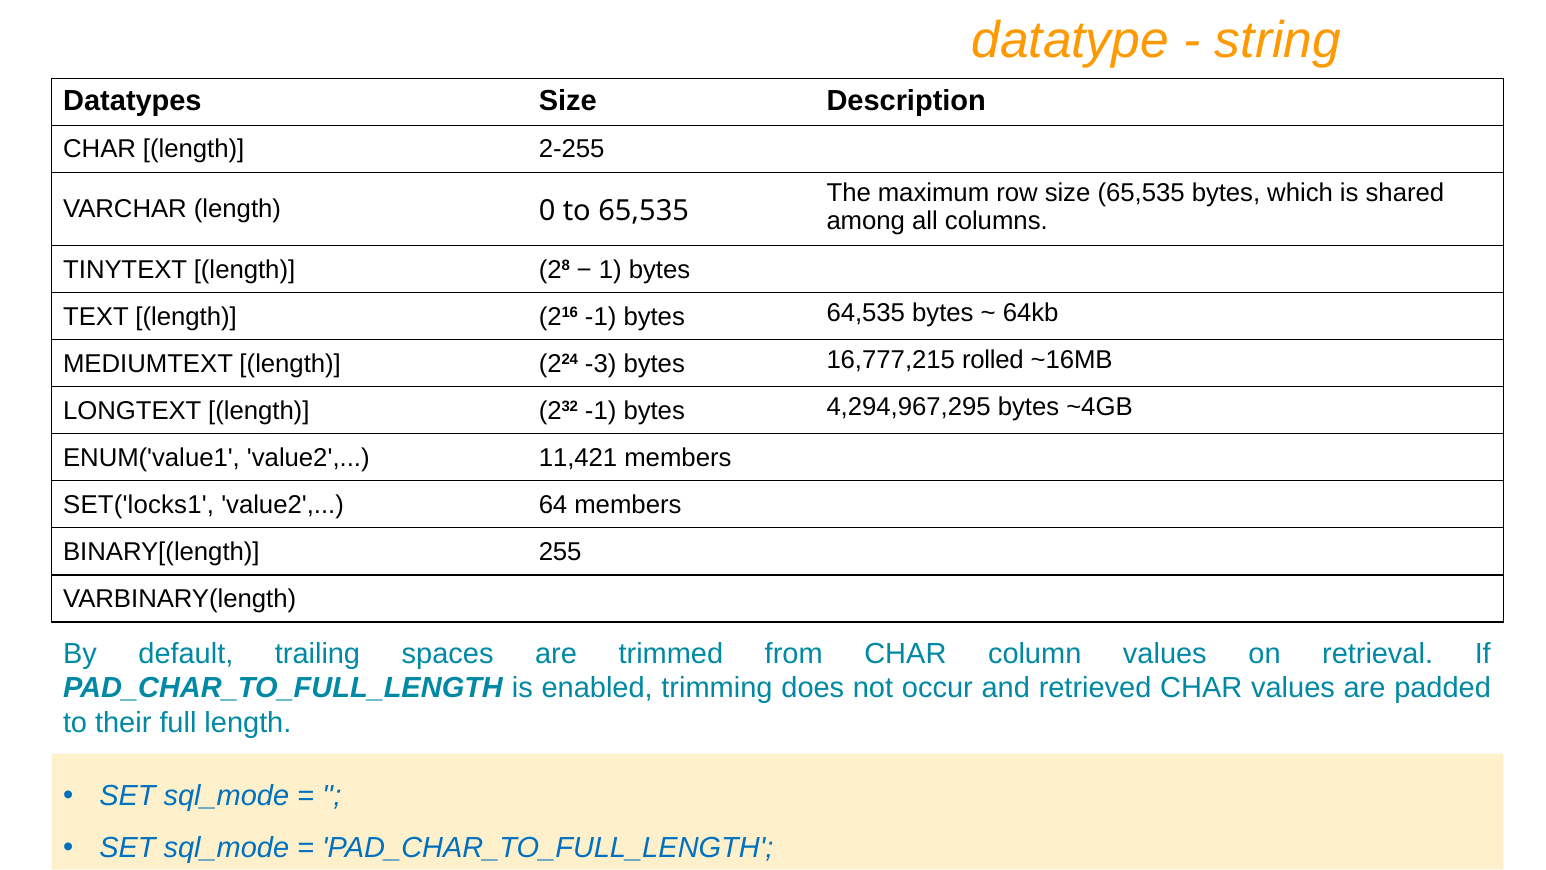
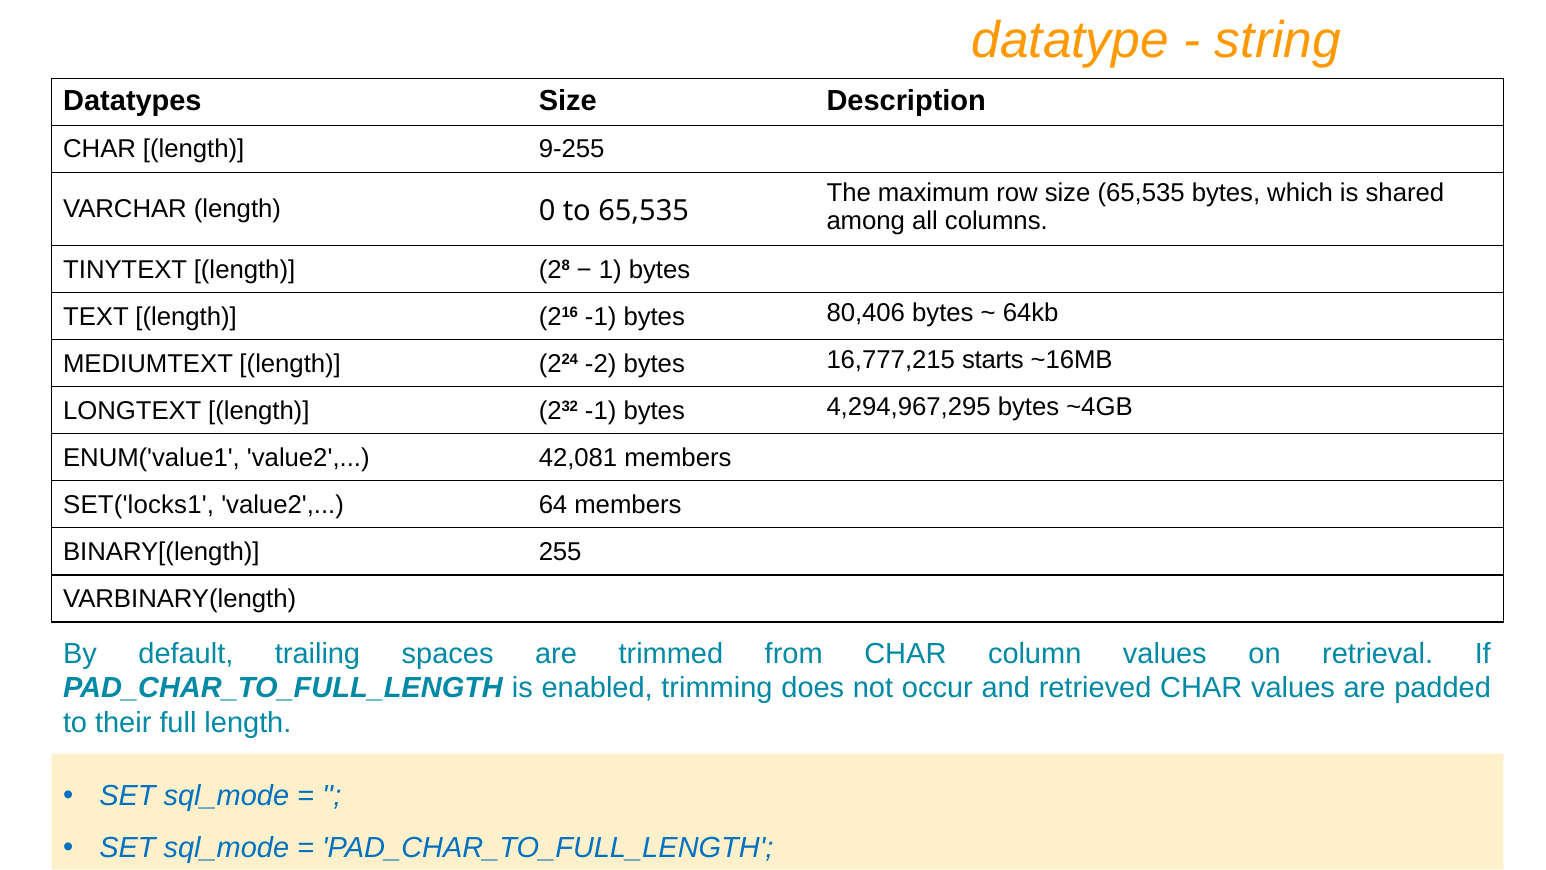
2-255: 2-255 -> 9-255 (572, 149)
64,535: 64,535 -> 80,406 (866, 313)
-3: -3 -> -2 (601, 363)
rolled: rolled -> starts (993, 360)
11,421: 11,421 -> 42,081 (578, 458)
